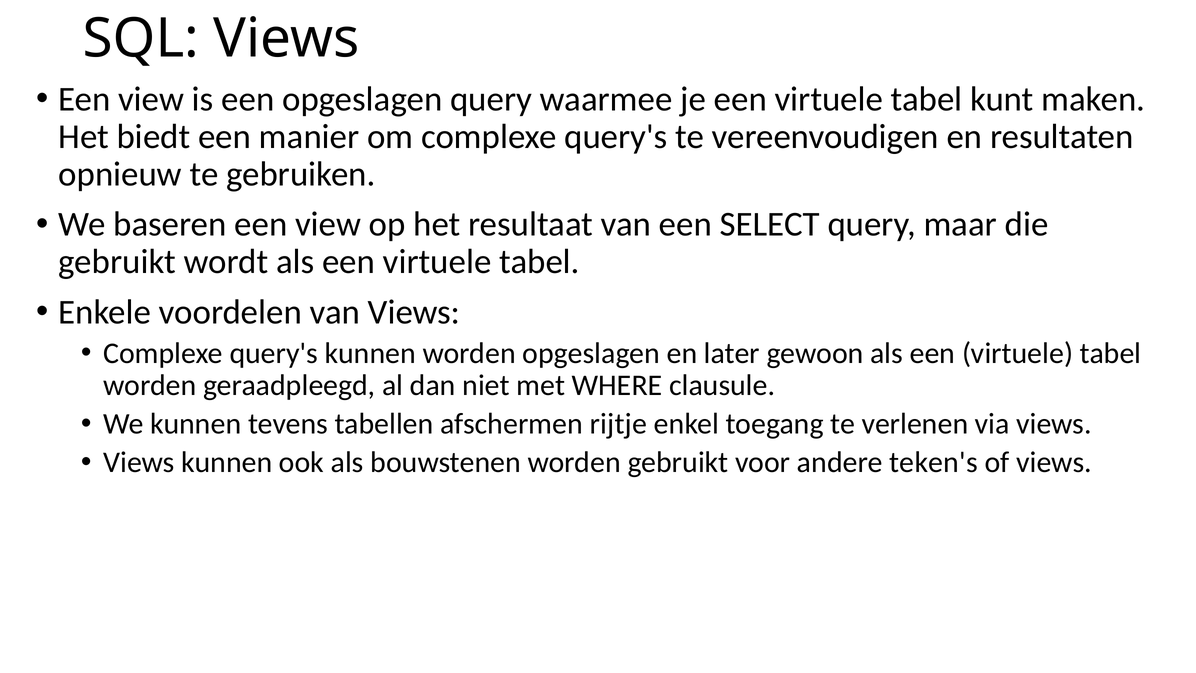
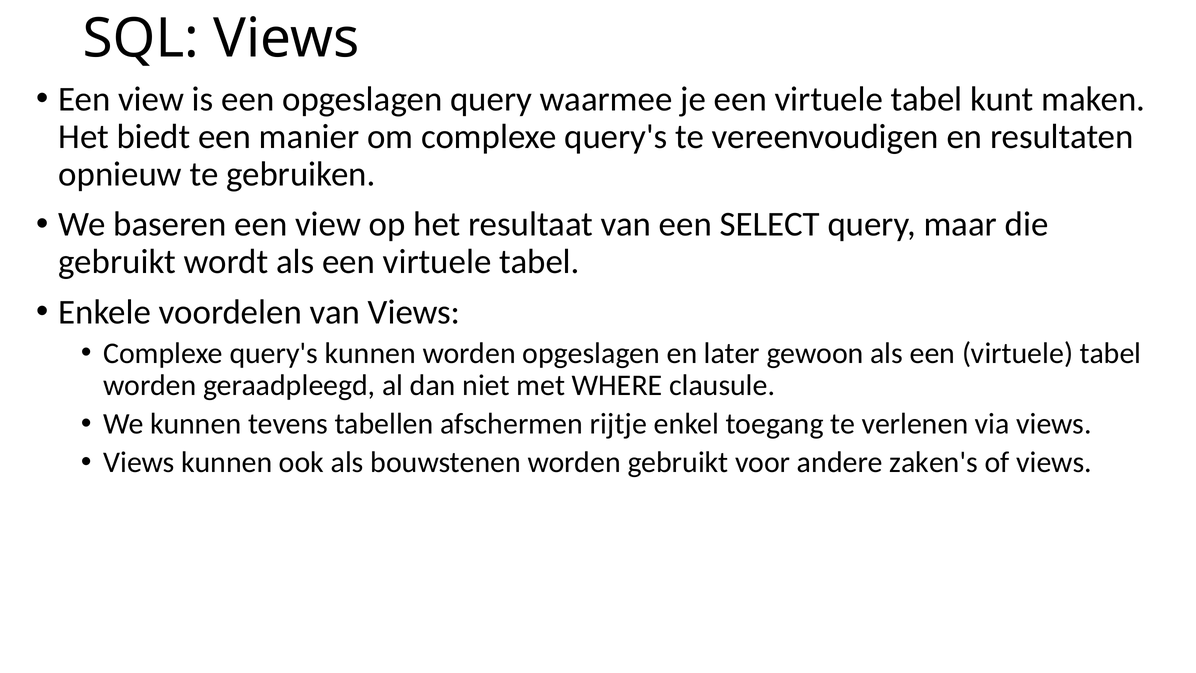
teken's: teken's -> zaken's (934, 462)
